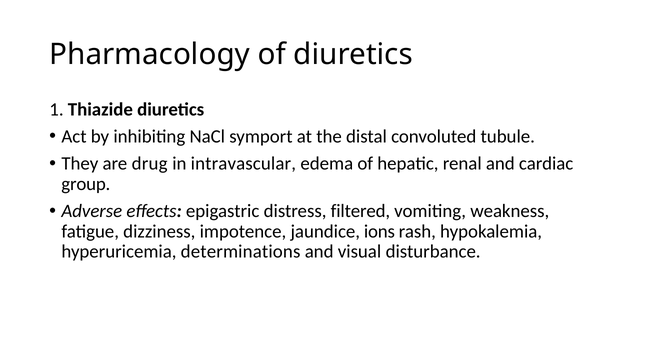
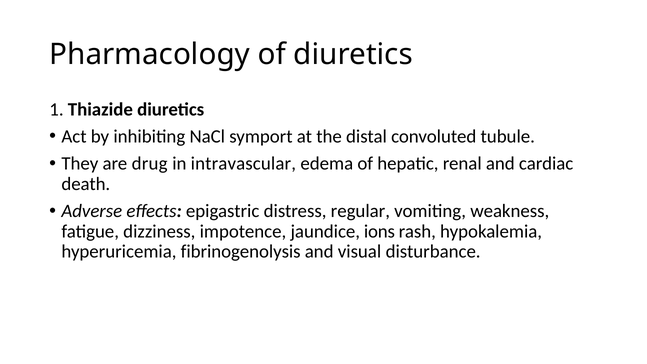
group: group -> death (86, 184)
filtered: filtered -> regular (360, 211)
determinations: determinations -> fibrinogenolysis (241, 252)
